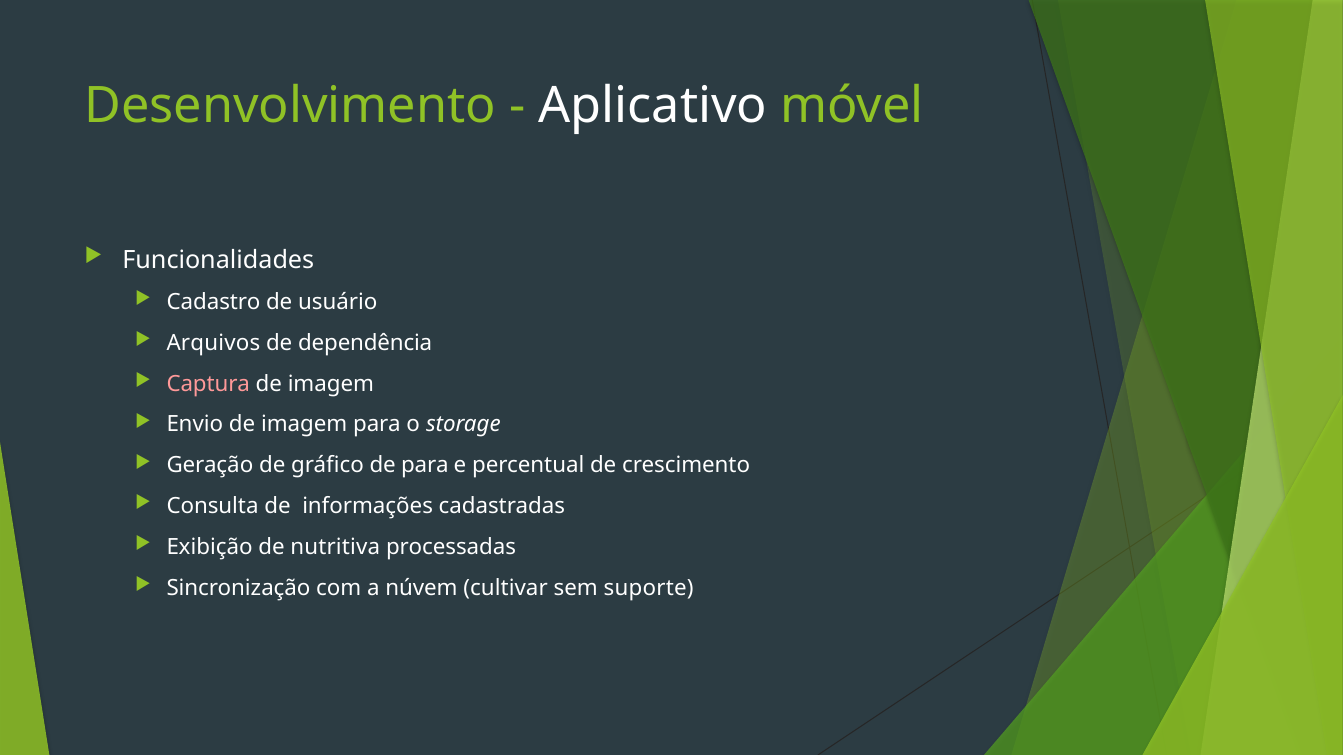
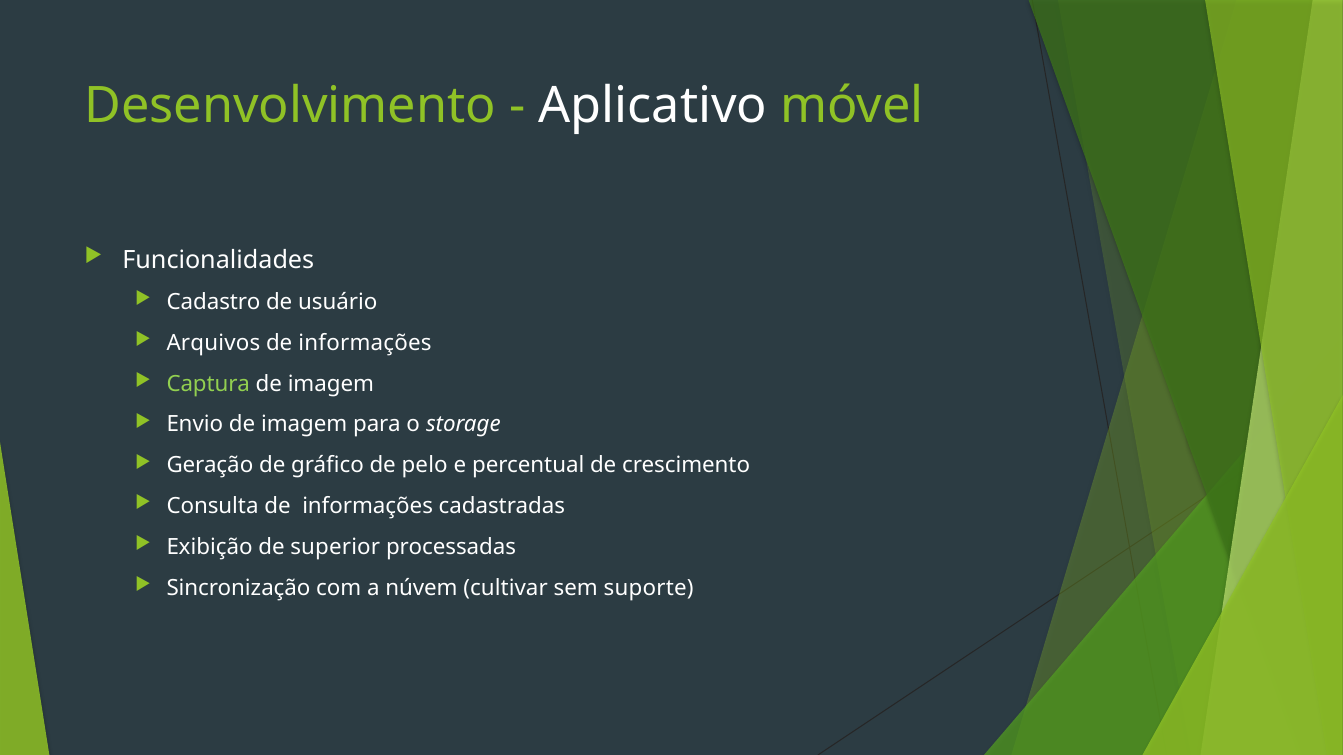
dependência: dependência -> informações (365, 343)
Captura colour: pink -> light green (208, 384)
de para: para -> pelo (425, 466)
nutritiva: nutritiva -> superior (335, 547)
